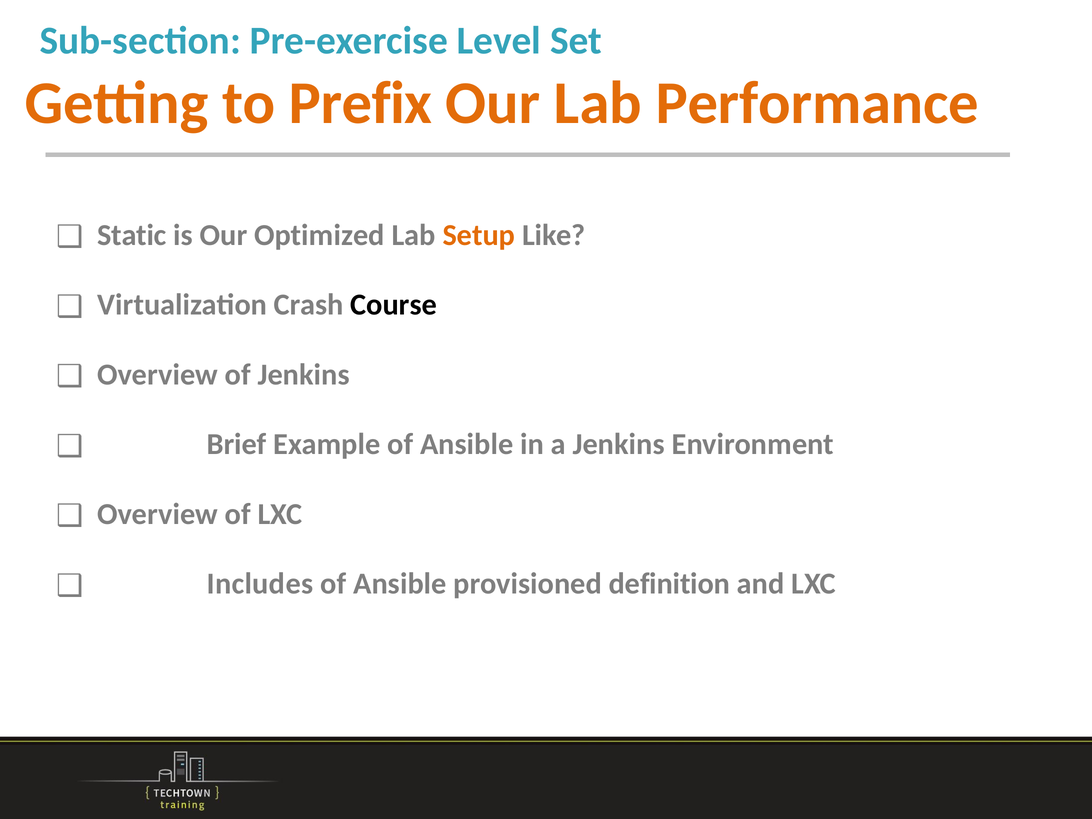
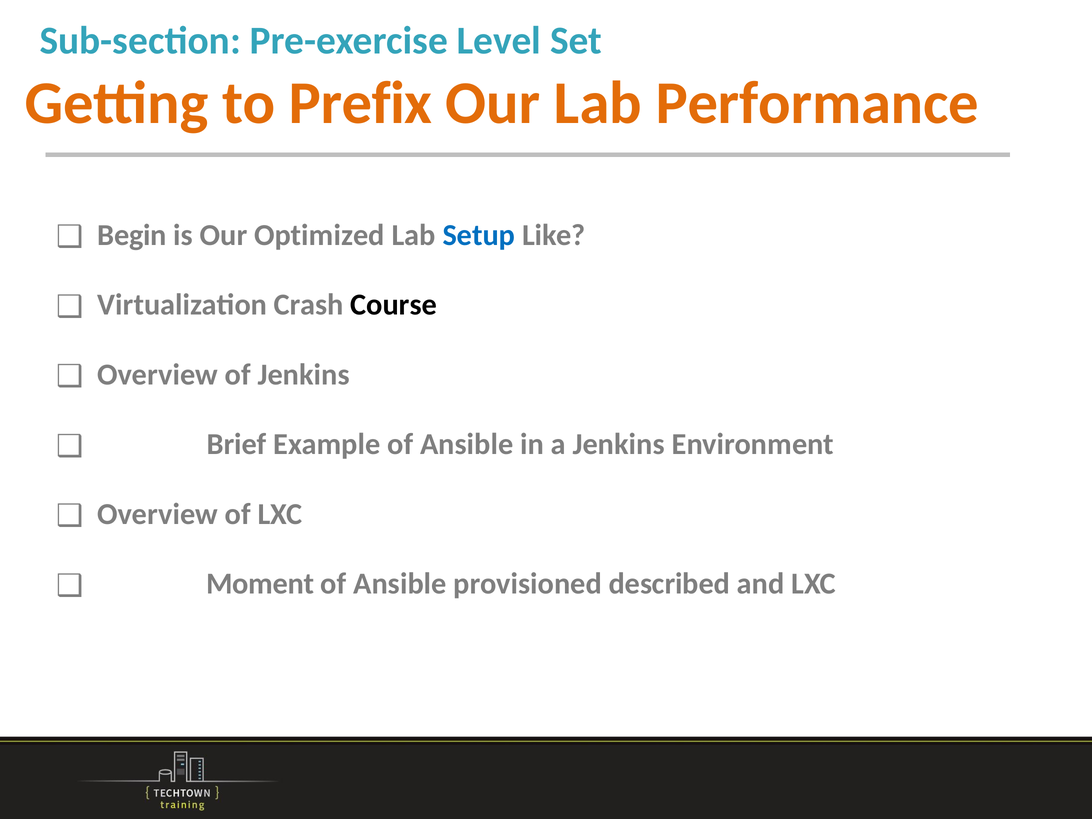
Static: Static -> Begin (132, 235)
Setup colour: orange -> blue (479, 235)
Includes: Includes -> Moment (260, 584)
definition: definition -> described (669, 584)
